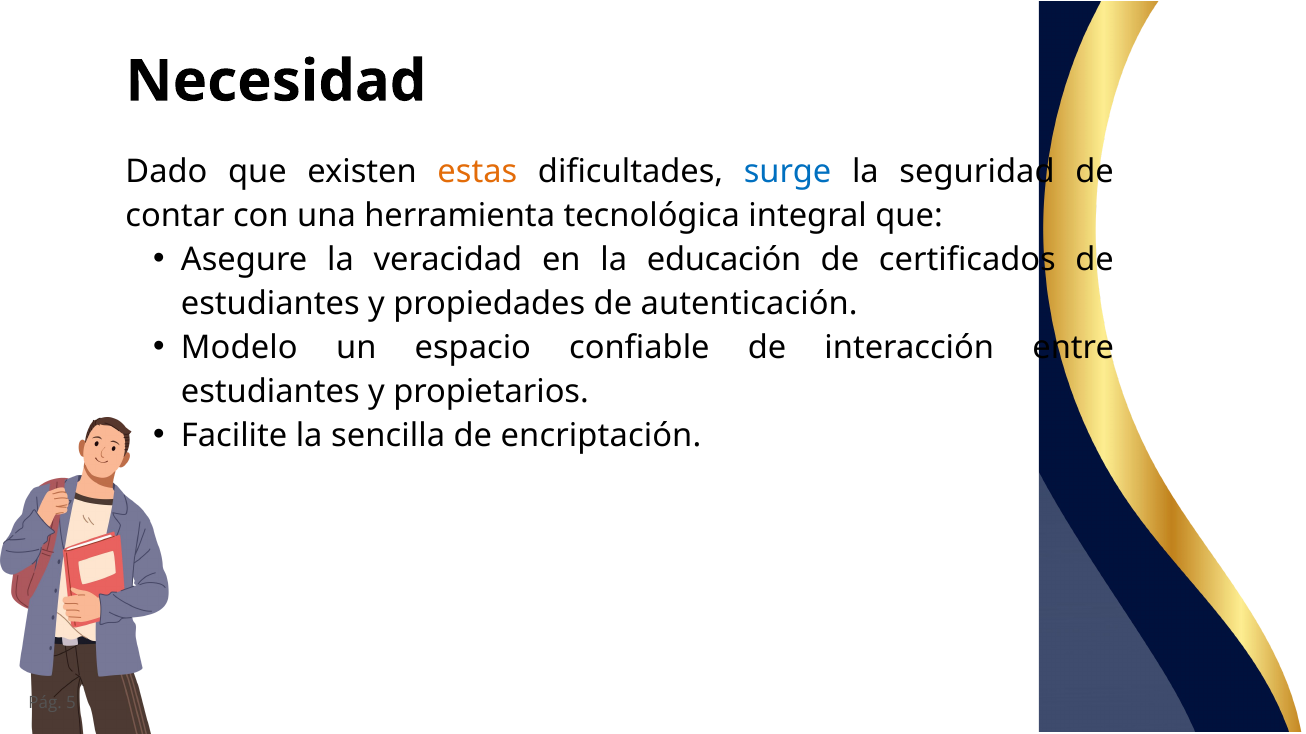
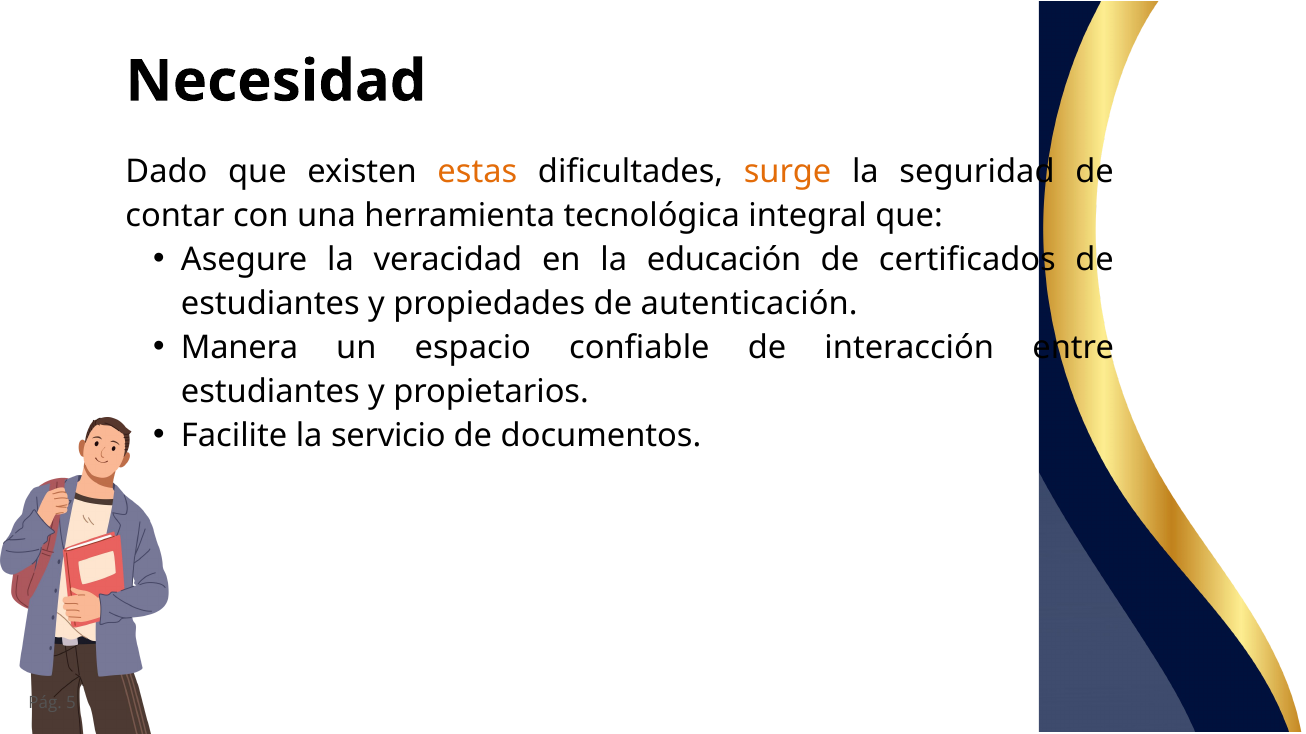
surge colour: blue -> orange (788, 172)
Modelo: Modelo -> Manera (240, 348)
sencilla: sencilla -> servicio (388, 436)
encriptación: encriptación -> documentos (601, 436)
